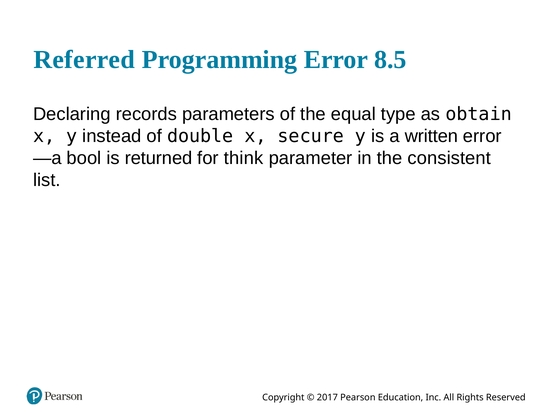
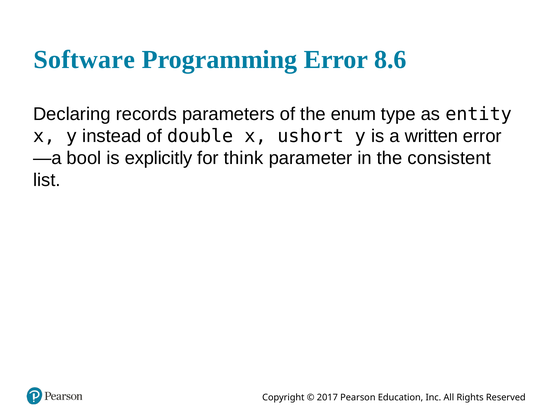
Referred: Referred -> Software (84, 60)
8.5: 8.5 -> 8.6 (390, 60)
equal: equal -> enum (353, 114)
obtain: obtain -> entity (479, 114)
secure: secure -> ushort (311, 136)
returned: returned -> explicitly (159, 158)
